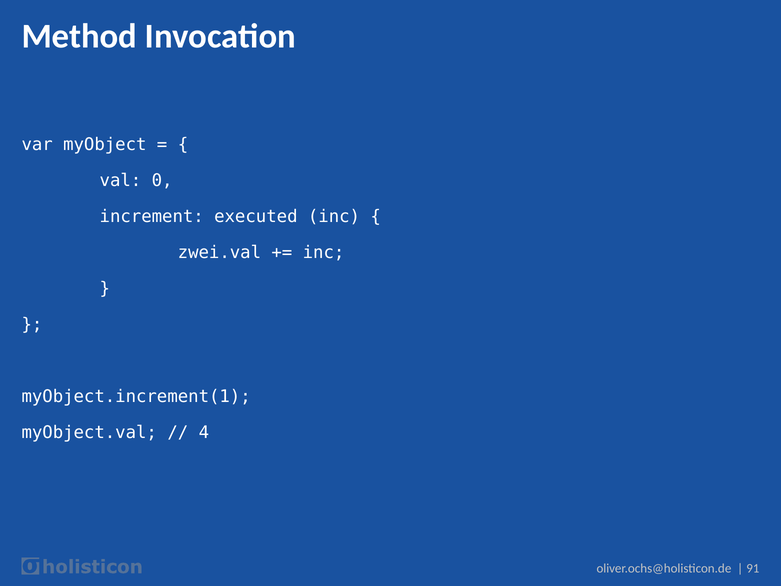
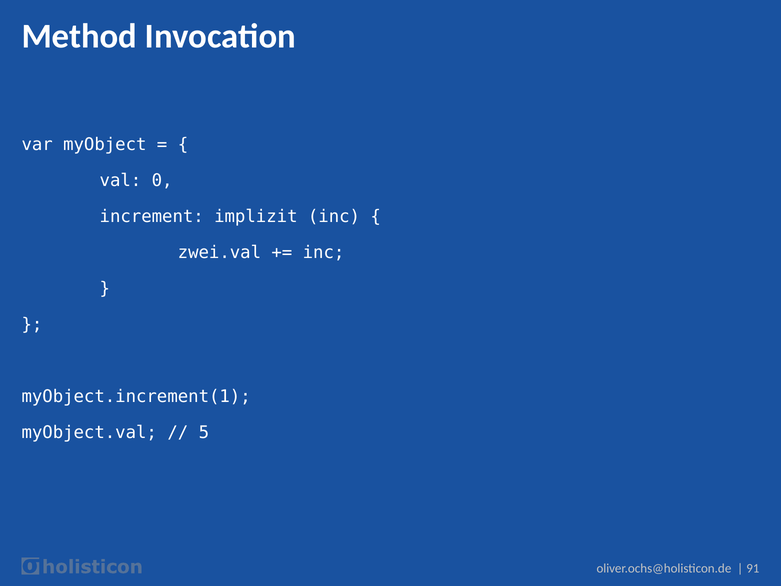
executed: executed -> implizit (256, 217)
4: 4 -> 5 (204, 433)
